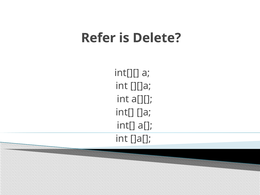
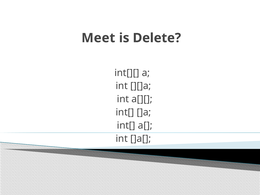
Refer: Refer -> Meet (98, 38)
